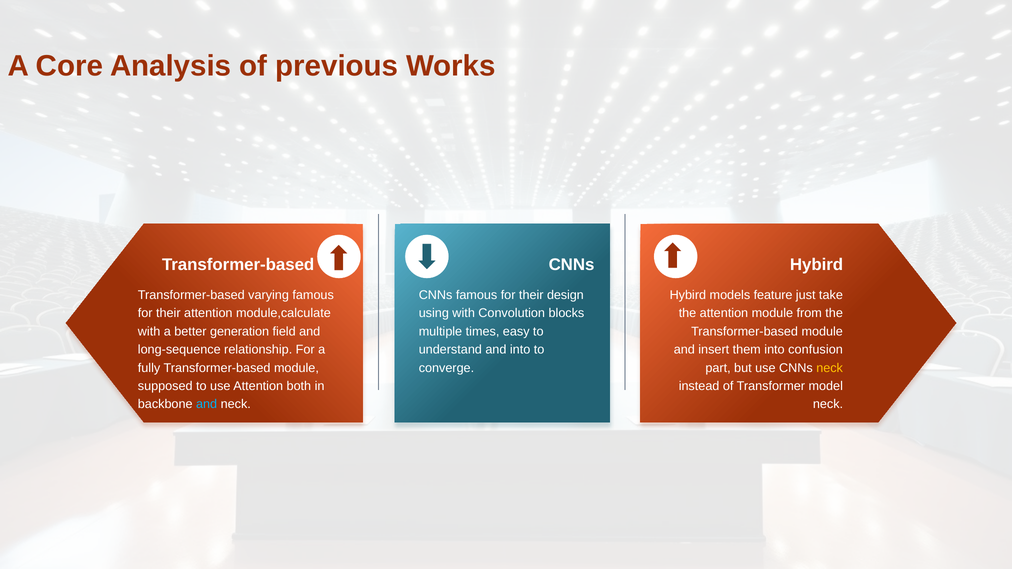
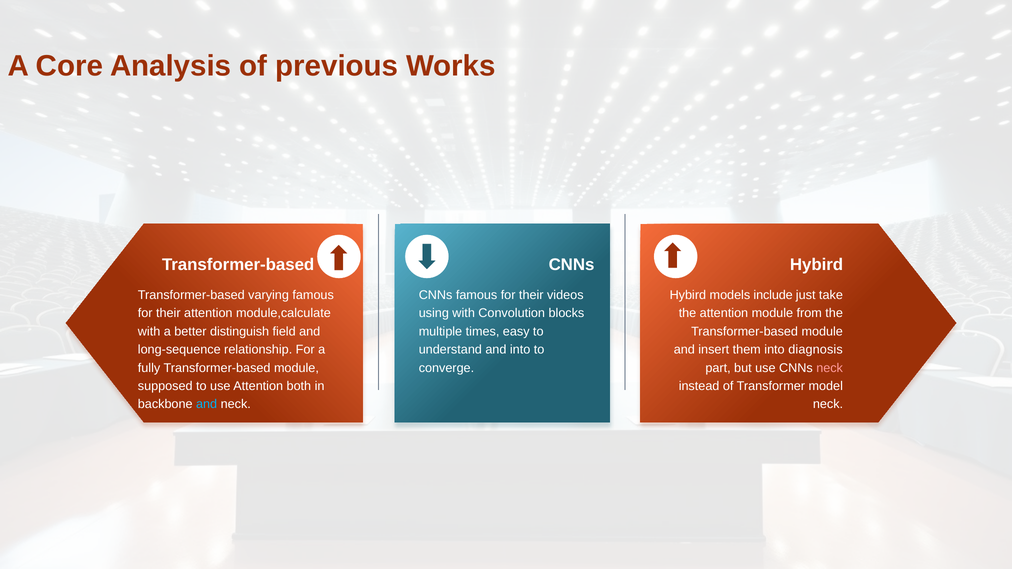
design: design -> videos (565, 295)
feature: feature -> include (773, 295)
generation: generation -> distinguish (240, 332)
confusion: confusion -> diagnosis (816, 350)
neck colour: yellow -> pink (830, 368)
